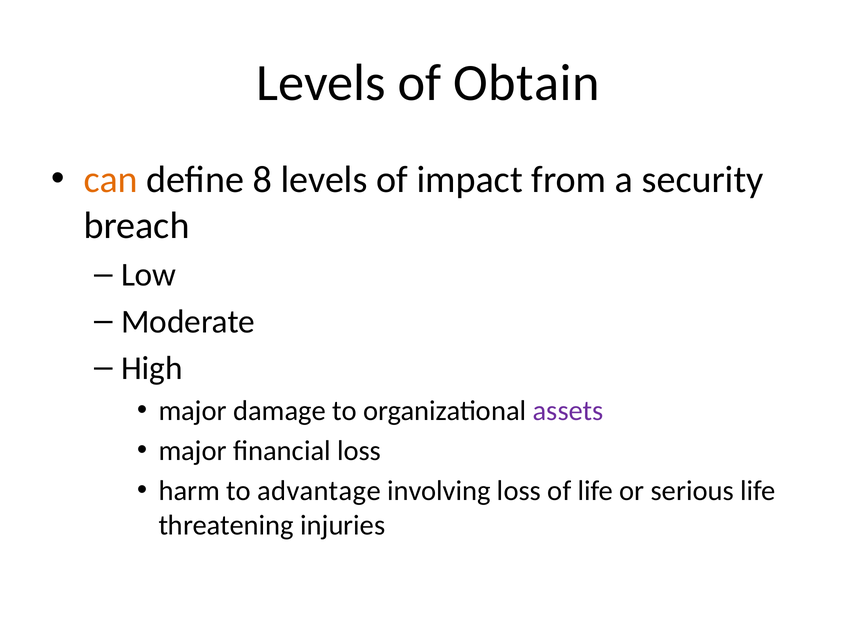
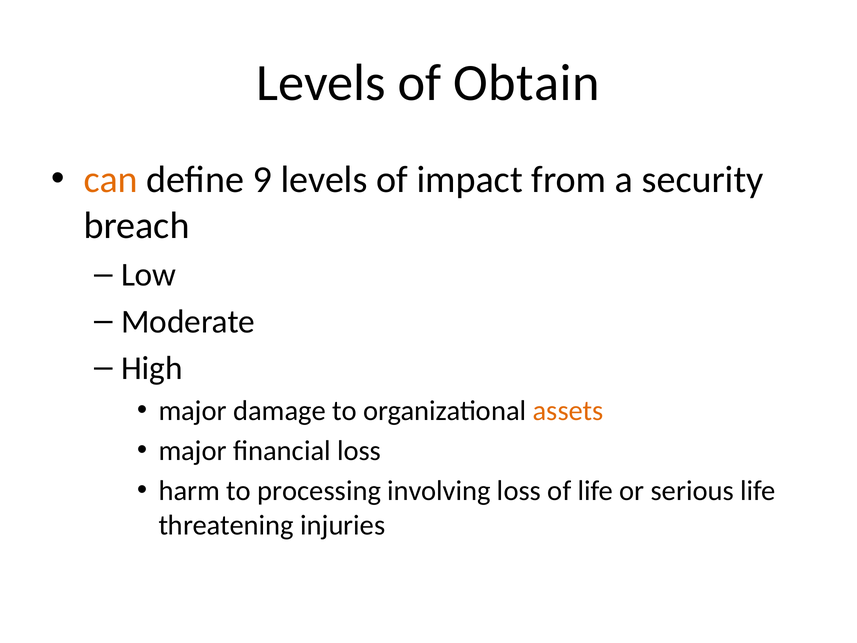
8: 8 -> 9 (262, 180)
assets colour: purple -> orange (568, 411)
advantage: advantage -> processing (319, 491)
